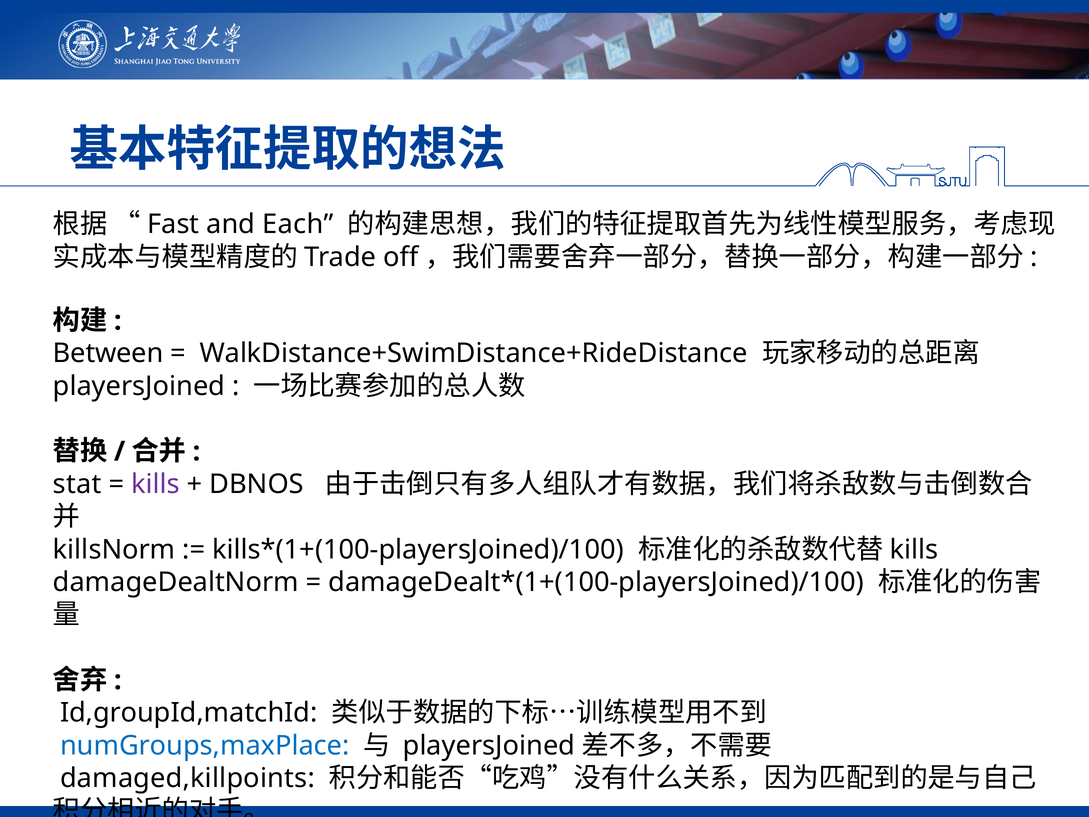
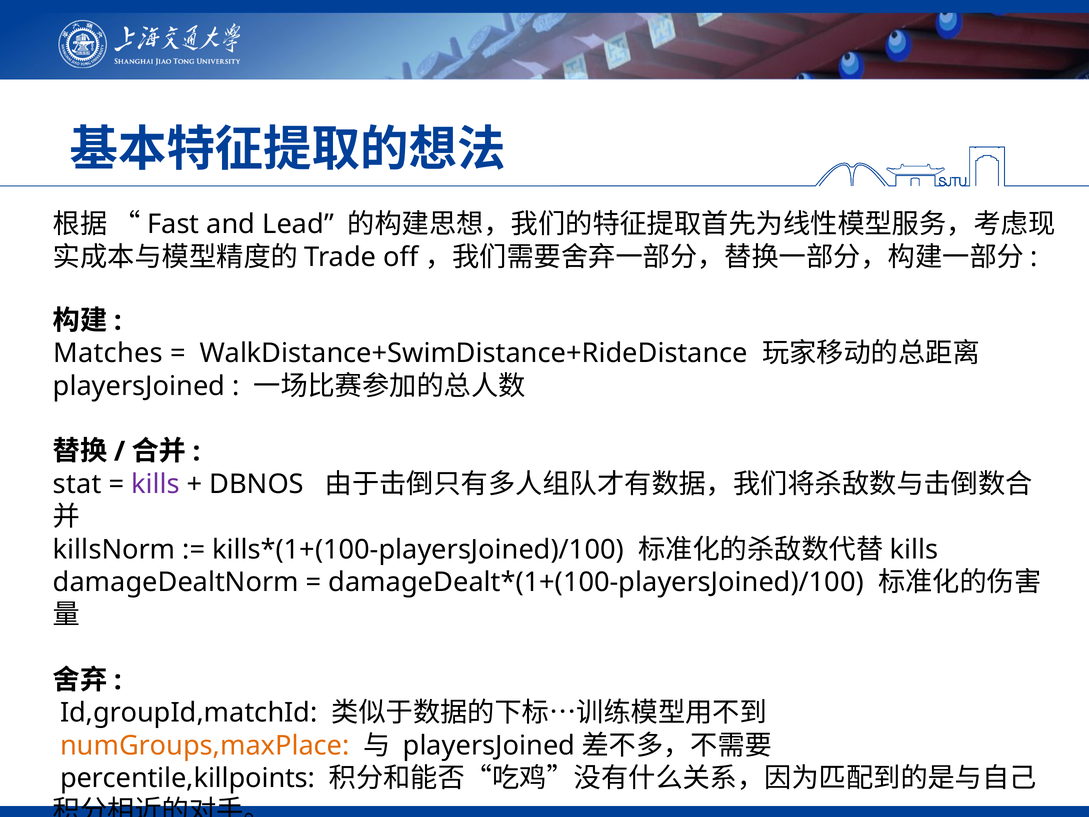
Each: Each -> Lead (298, 224)
Between: Between -> Matches (108, 353)
numGroups,maxPlace colour: blue -> orange (205, 745)
damaged,killpoints: damaged,killpoints -> percentile,killpoints (188, 778)
